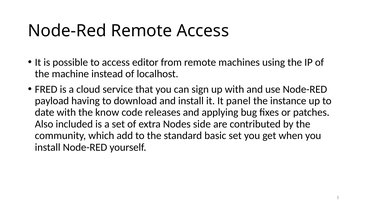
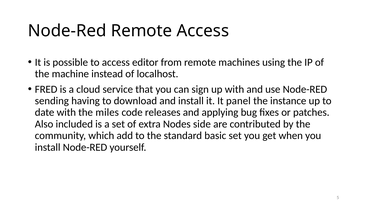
payload: payload -> sending (52, 101)
know: know -> miles (107, 112)
